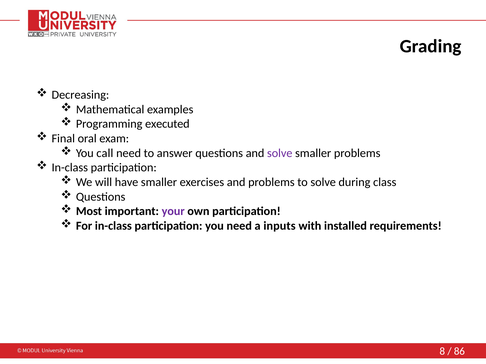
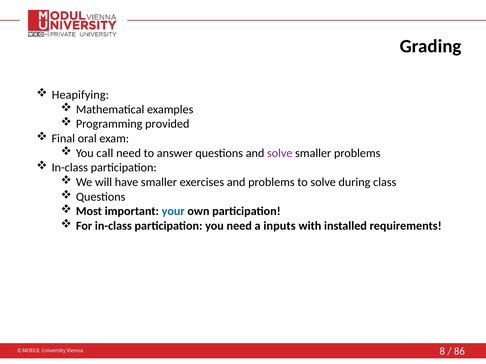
Decreasing: Decreasing -> Heapifying (80, 95)
executed: executed -> provided (167, 124)
your colour: purple -> blue (173, 212)
